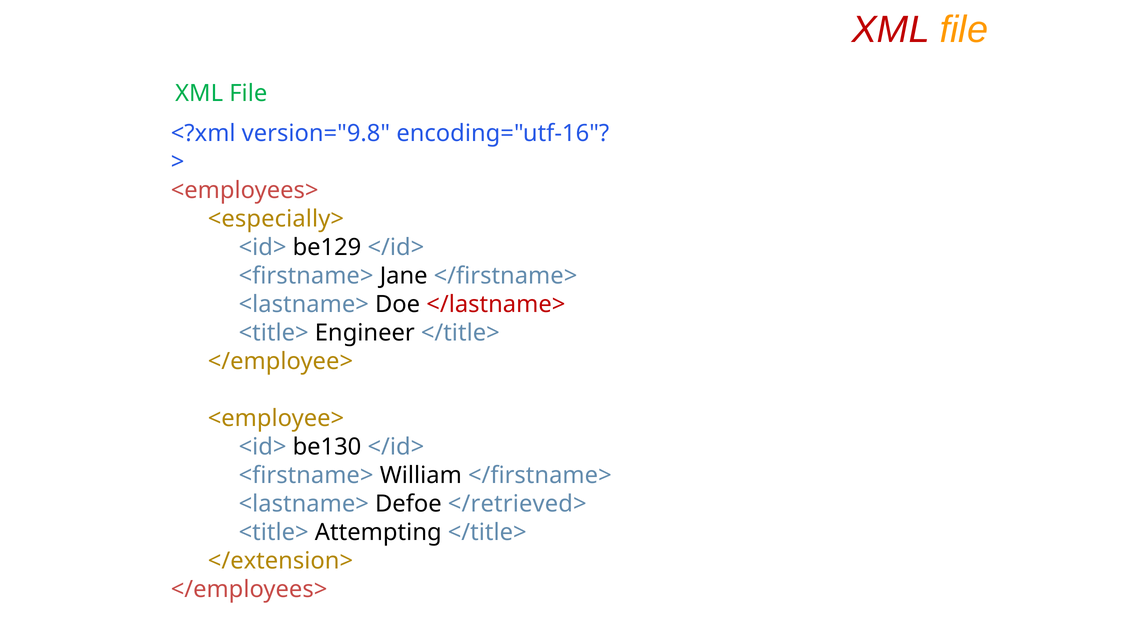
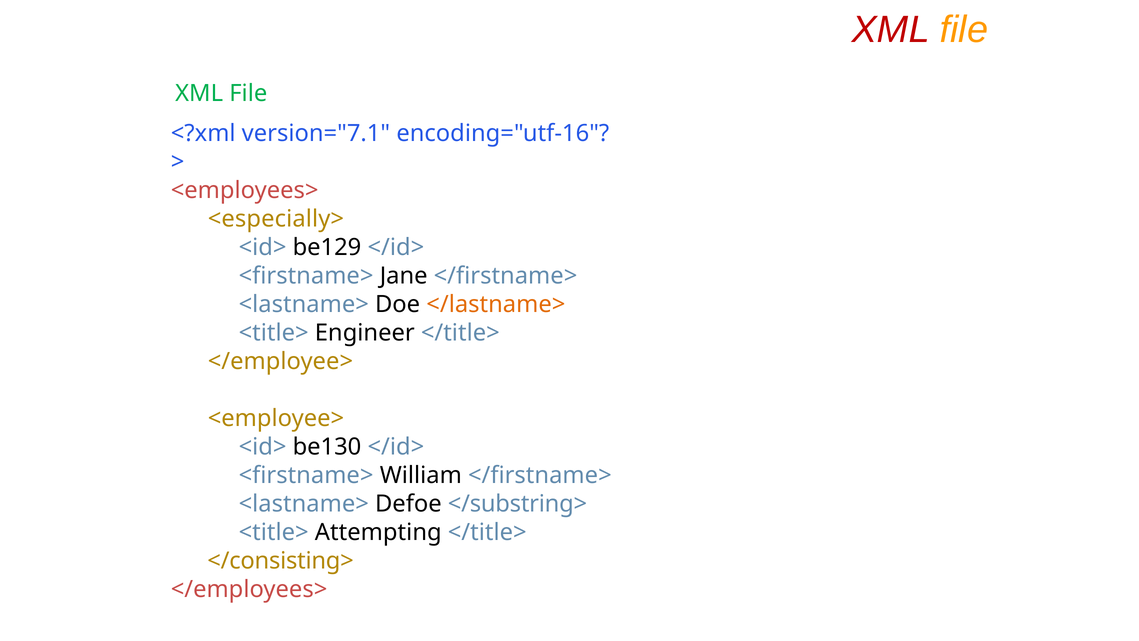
version="9.8: version="9.8 -> version="7.1 (316, 134)
</lastname> colour: red -> orange (496, 304)
</retrieved>: </retrieved> -> </substring> (517, 504)
</extension>: </extension> -> </consisting> (281, 561)
